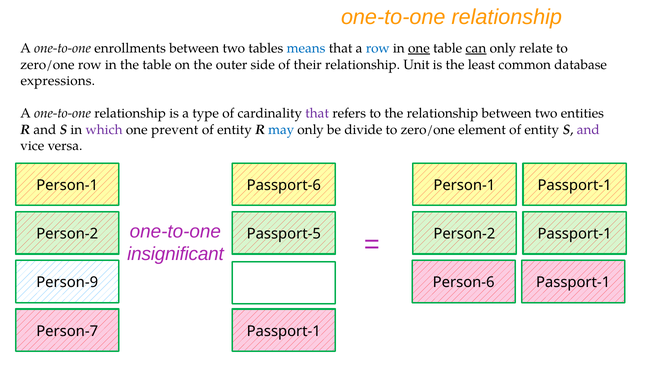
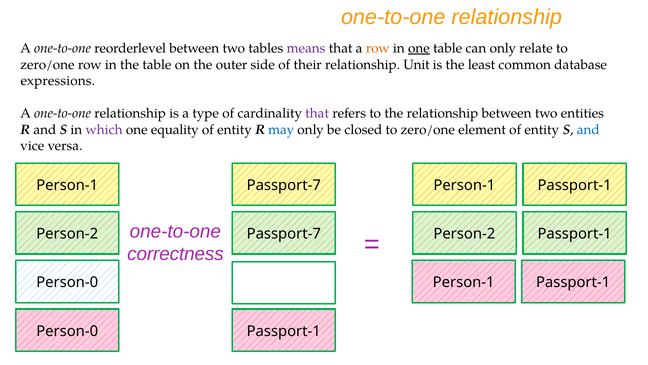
enrollments: enrollments -> reorderlevel (130, 48)
means colour: blue -> purple (306, 48)
row colour: blue -> orange (378, 48)
can underline: present -> none (476, 48)
prevent: prevent -> equality (175, 130)
divide: divide -> closed (363, 130)
and colour: purple -> blue (588, 130)
Person-1 Passport-6: Passport-6 -> Passport-7 (284, 185)
Person-2 Passport-5: Passport-5 -> Passport-7 (284, 234)
insignificant: insignificant -> correctness (175, 254)
Person-9: Person-9 -> Person-0 (67, 282)
Person-6: Person-6 -> Person-1 (464, 282)
Person-7: Person-7 -> Person-0 (67, 331)
